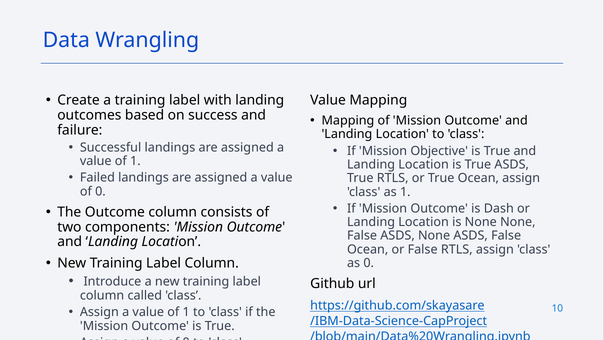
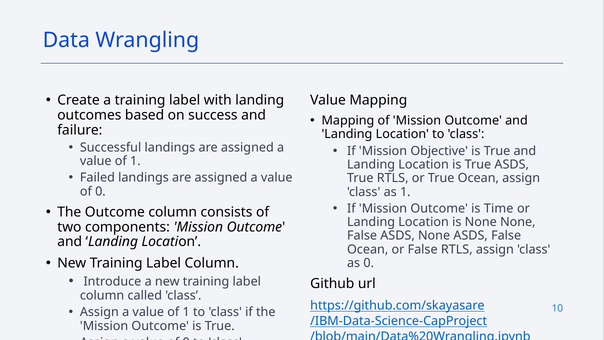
Dash: Dash -> Time (499, 208)
